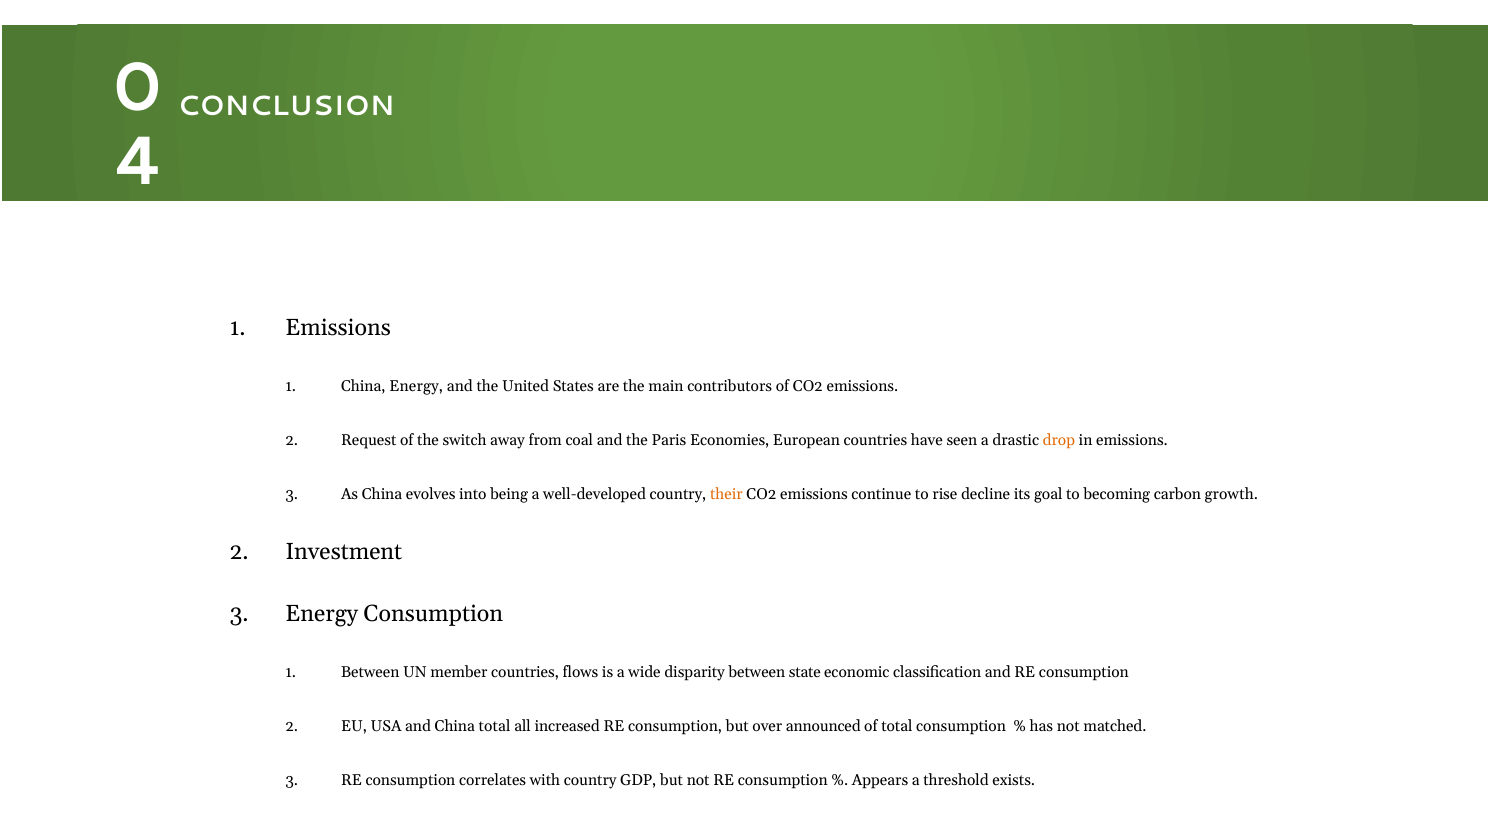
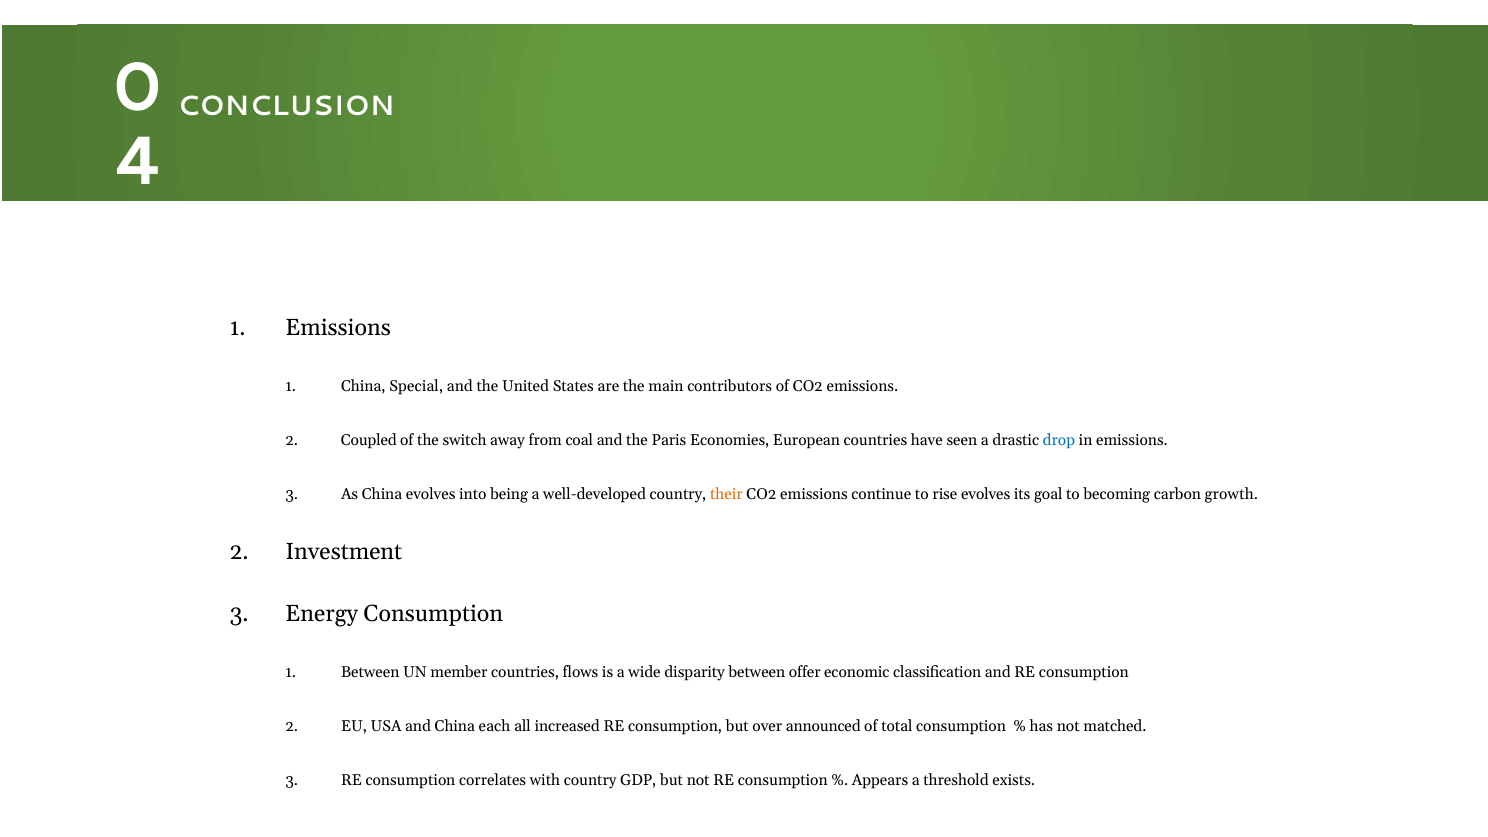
China Energy: Energy -> Special (416, 386)
Request: Request -> Coupled (369, 440)
drop colour: orange -> blue (1059, 440)
rise decline: decline -> evolves (986, 494)
state: state -> offer (805, 672)
China total: total -> each (495, 726)
